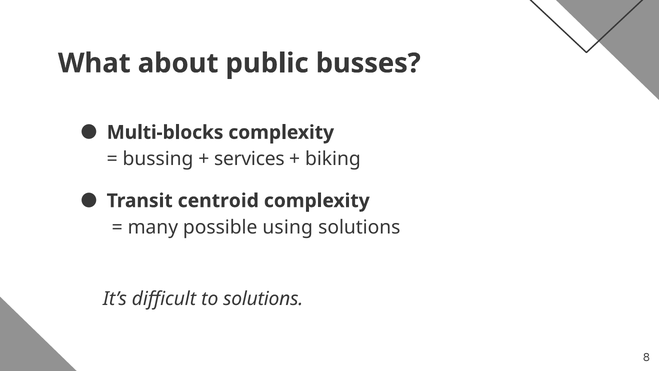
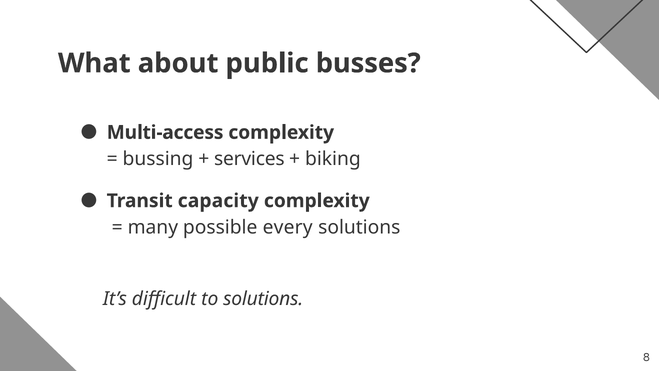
Multi-blocks: Multi-blocks -> Multi-access (165, 132)
centroid: centroid -> capacity (218, 201)
using: using -> every (288, 227)
